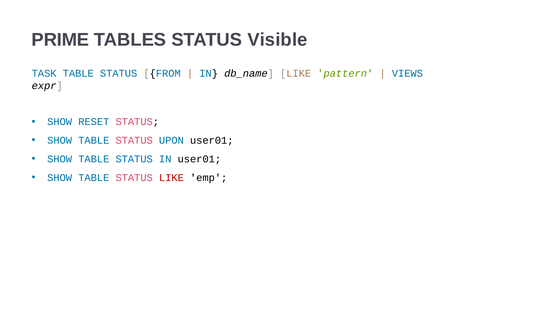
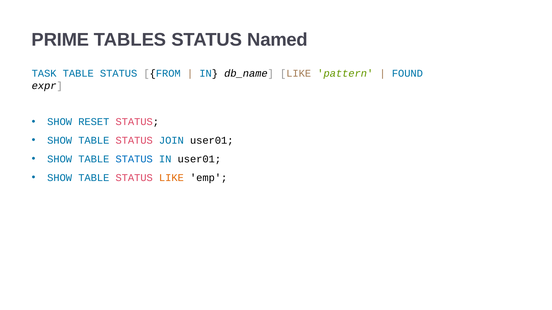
Visible: Visible -> Named (278, 40)
VIEWS: VIEWS -> FOUND (407, 74)
UPON: UPON -> JOIN (171, 141)
LIKE colour: red -> orange (171, 178)
